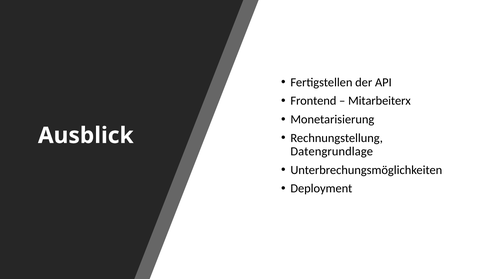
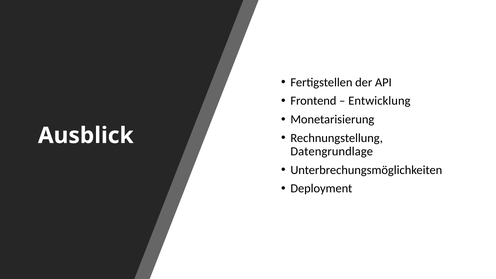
Mitarbeiterx: Mitarbeiterx -> Entwicklung (379, 101)
